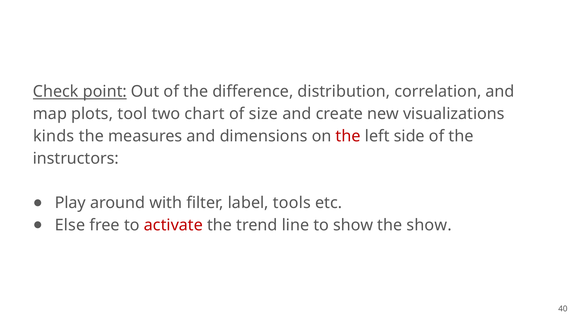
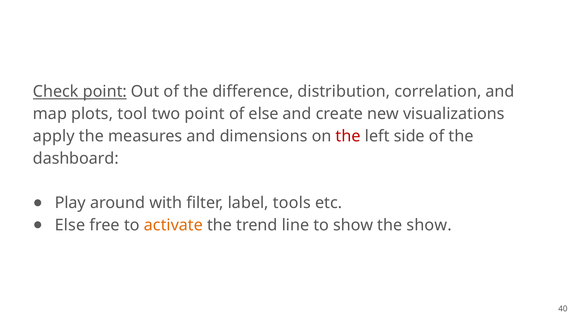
two chart: chart -> point (205, 114)
of size: size -> else (264, 114)
kinds: kinds -> apply (54, 136)
instructors: instructors -> dashboard (76, 158)
activate colour: red -> orange (173, 225)
